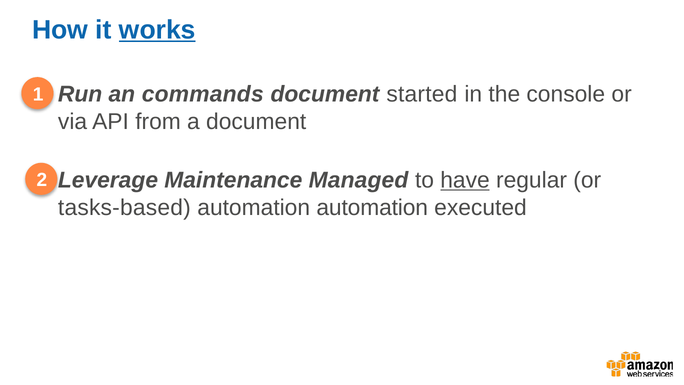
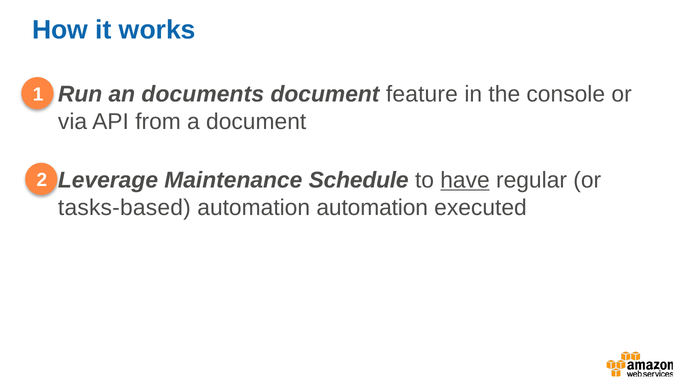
works underline: present -> none (157, 30)
commands: commands -> documents (203, 94)
started: started -> feature (422, 94)
Managed: Managed -> Schedule (359, 180)
